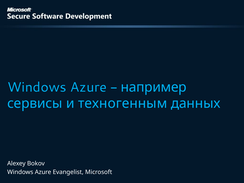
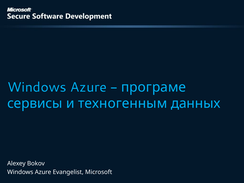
например: например -> програме (154, 87)
